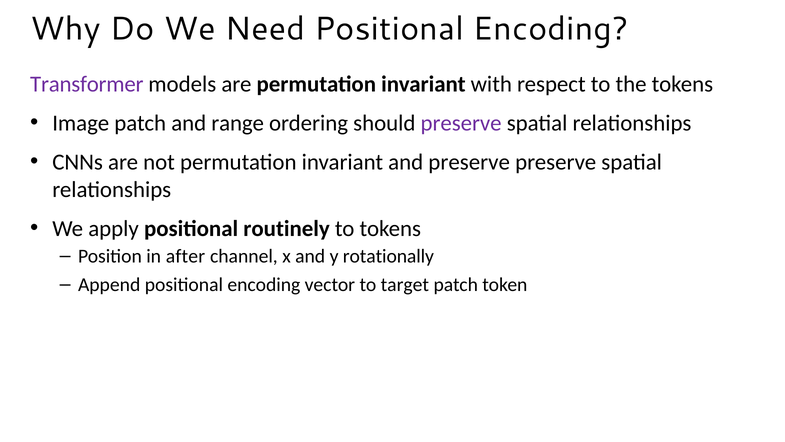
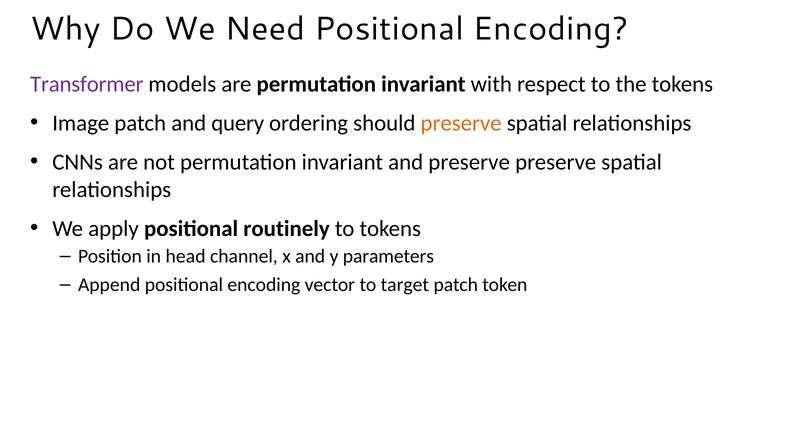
range: range -> query (238, 123)
preserve colour: purple -> orange (461, 123)
after: after -> head (186, 256)
rotationally: rotationally -> parameters (388, 256)
